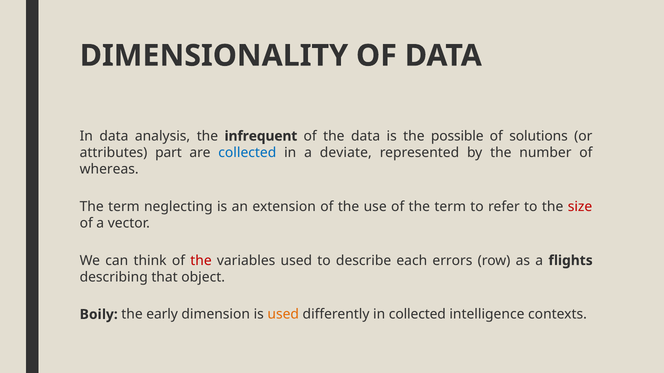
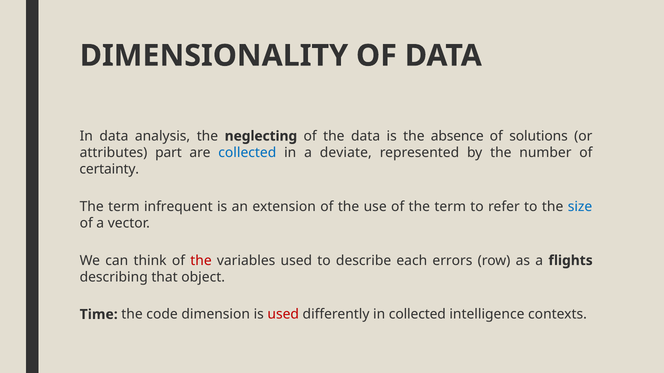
infrequent: infrequent -> neglecting (261, 136)
possible: possible -> absence (457, 136)
whereas: whereas -> certainty (109, 169)
neglecting: neglecting -> infrequent (178, 207)
size colour: red -> blue (580, 207)
Boily: Boily -> Time (99, 315)
early: early -> code (162, 315)
used colour: orange -> red (283, 315)
